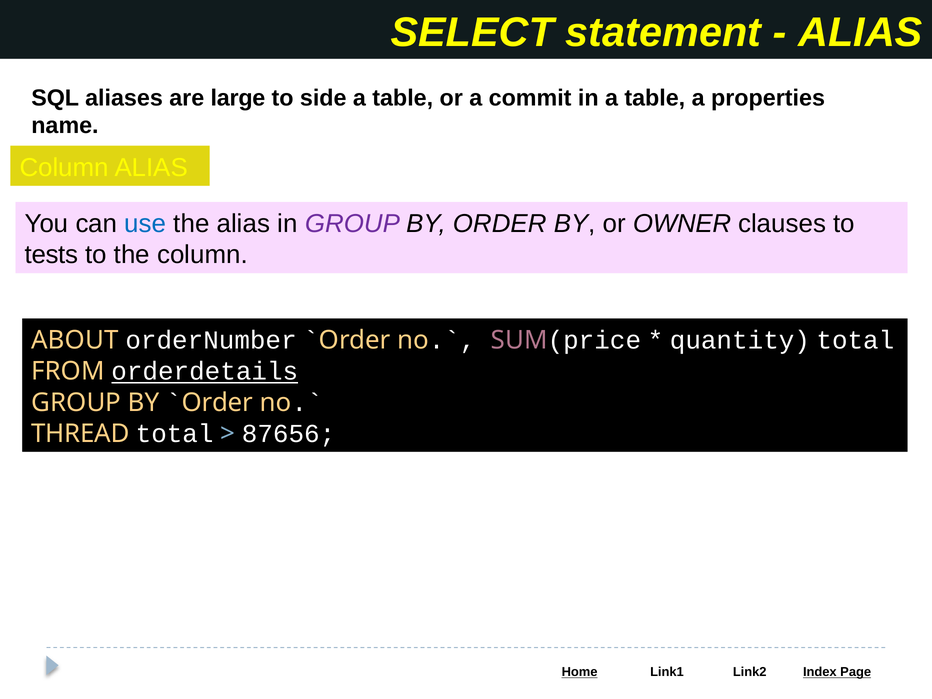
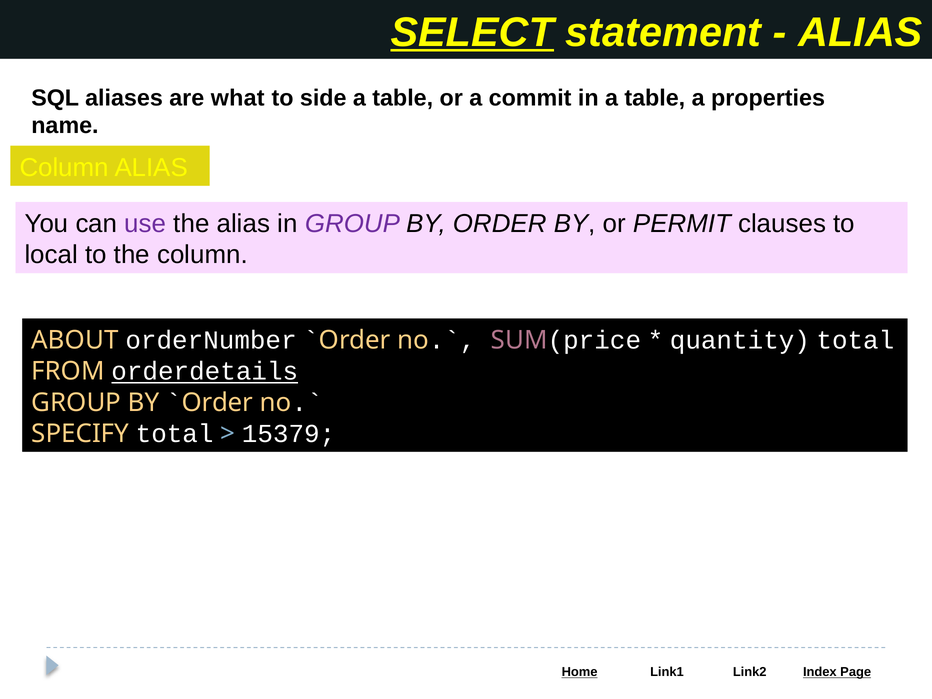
SELECT underline: none -> present (472, 32)
large: large -> what (238, 98)
use colour: blue -> purple (145, 224)
OWNER: OWNER -> PERMIT (682, 224)
tests: tests -> local (51, 255)
THREAD: THREAD -> SPECIFY (80, 434)
87656: 87656 -> 15379 (289, 434)
